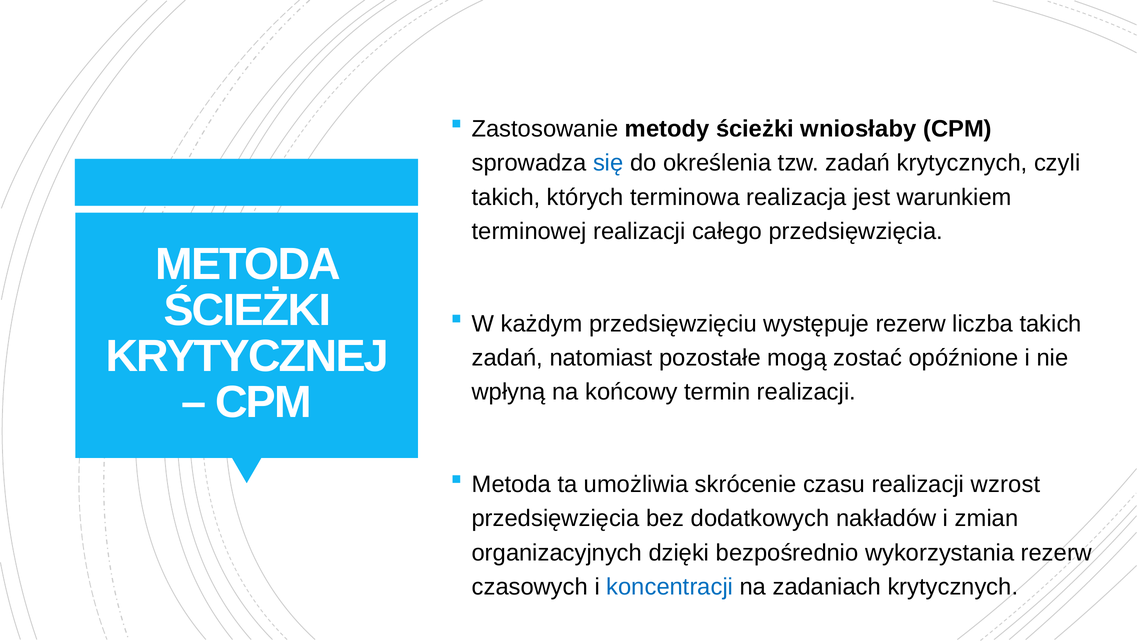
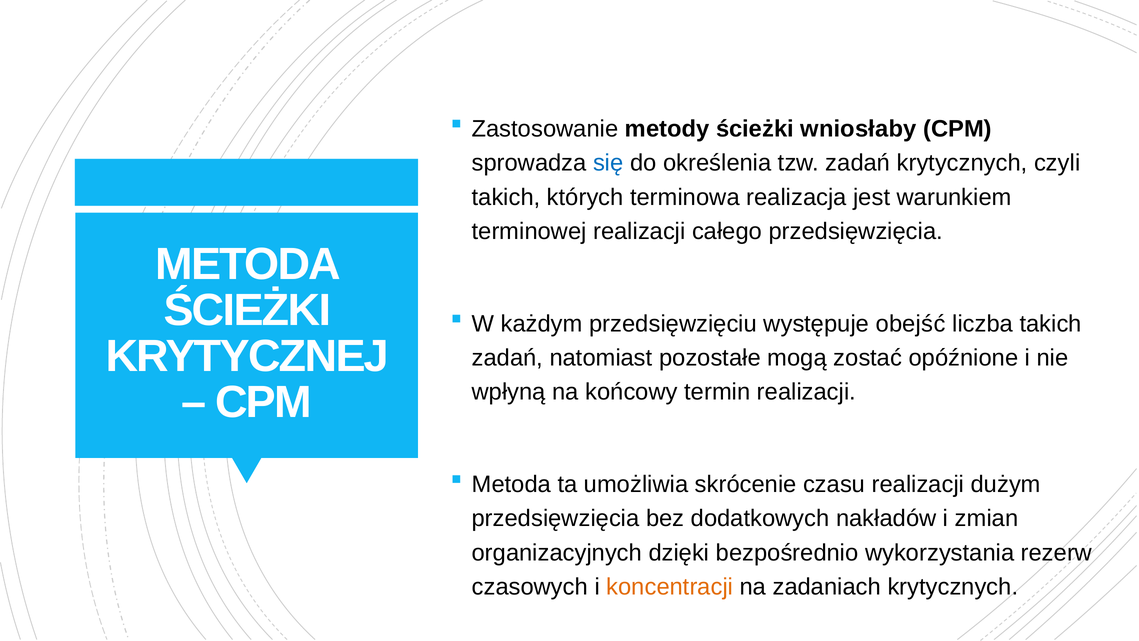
występuje rezerw: rezerw -> obejść (911, 324)
wzrost: wzrost -> dużym (1006, 484)
koncentracji colour: blue -> orange (670, 587)
